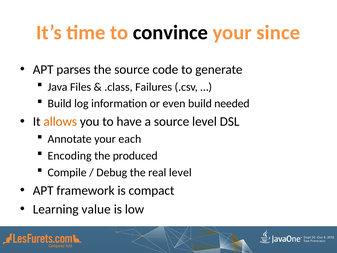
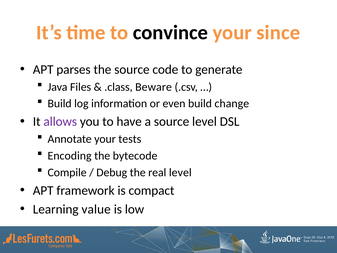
Failures: Failures -> Beware (154, 87)
needed: needed -> change (232, 104)
allows colour: orange -> purple (60, 122)
each: each -> tests (130, 139)
produced: produced -> bytecode (135, 156)
